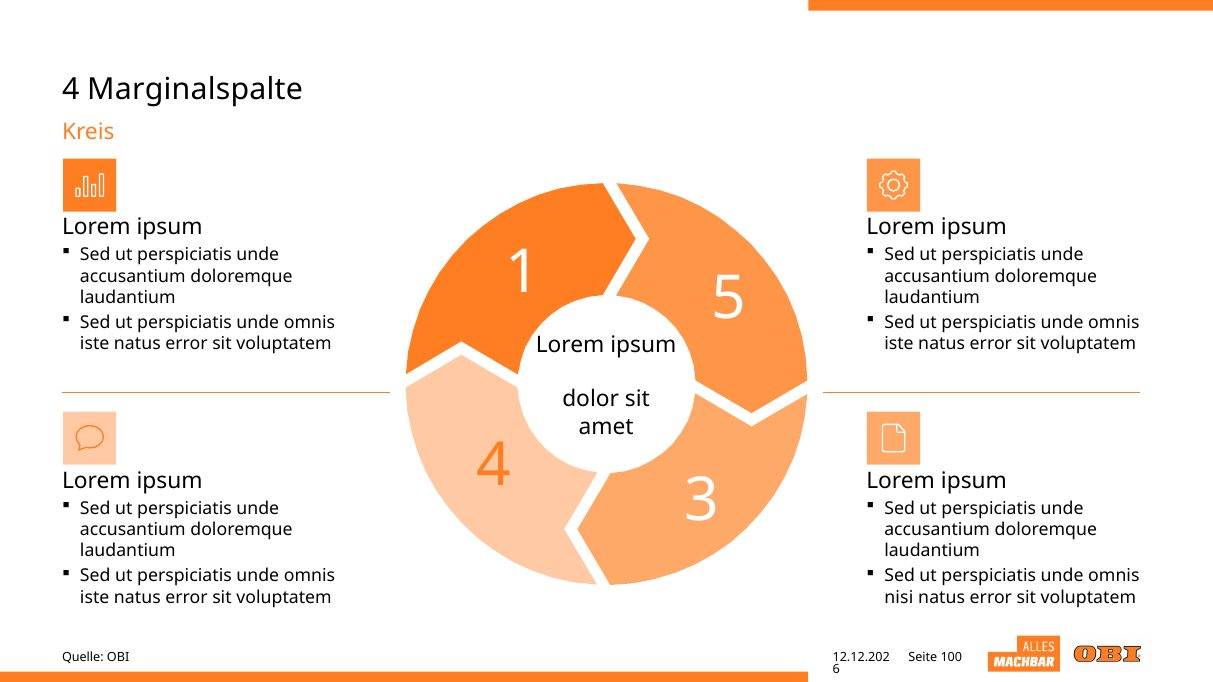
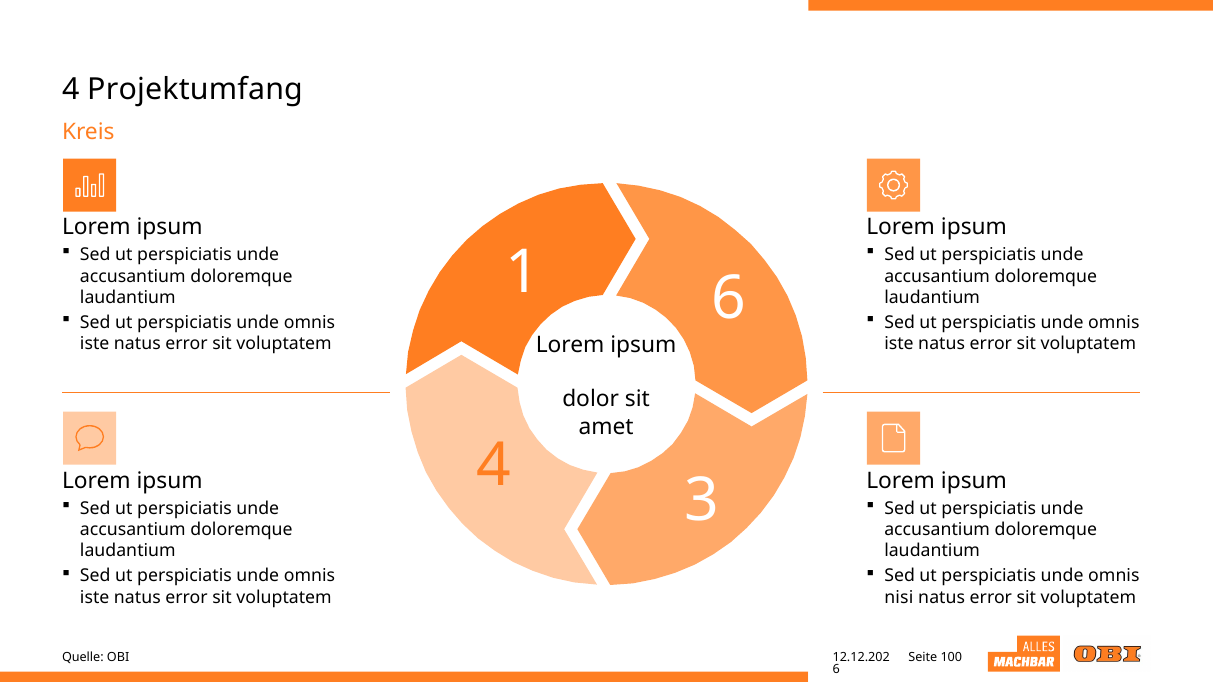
Marginalspalte: Marginalspalte -> Projektumfang (195, 89)
1 5: 5 -> 6 (729, 299)
